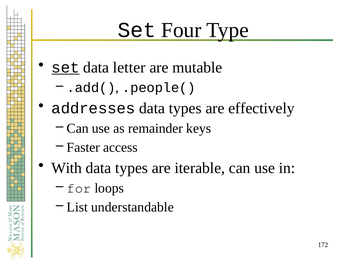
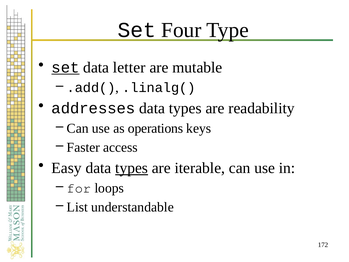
.people(: .people( -> .linalg( (159, 87)
effectively: effectively -> readability (262, 108)
remainder: remainder -> operations (155, 128)
With: With -> Easy (67, 168)
types underline: none -> present (132, 168)
